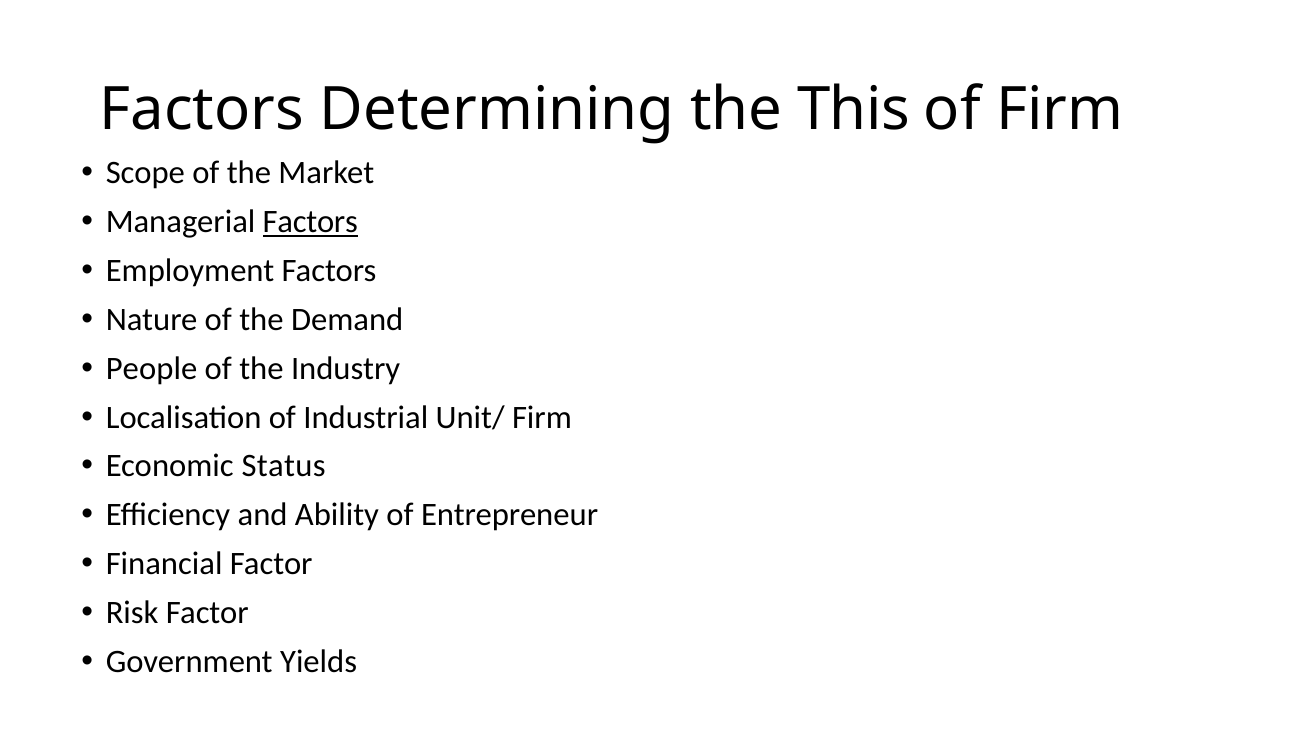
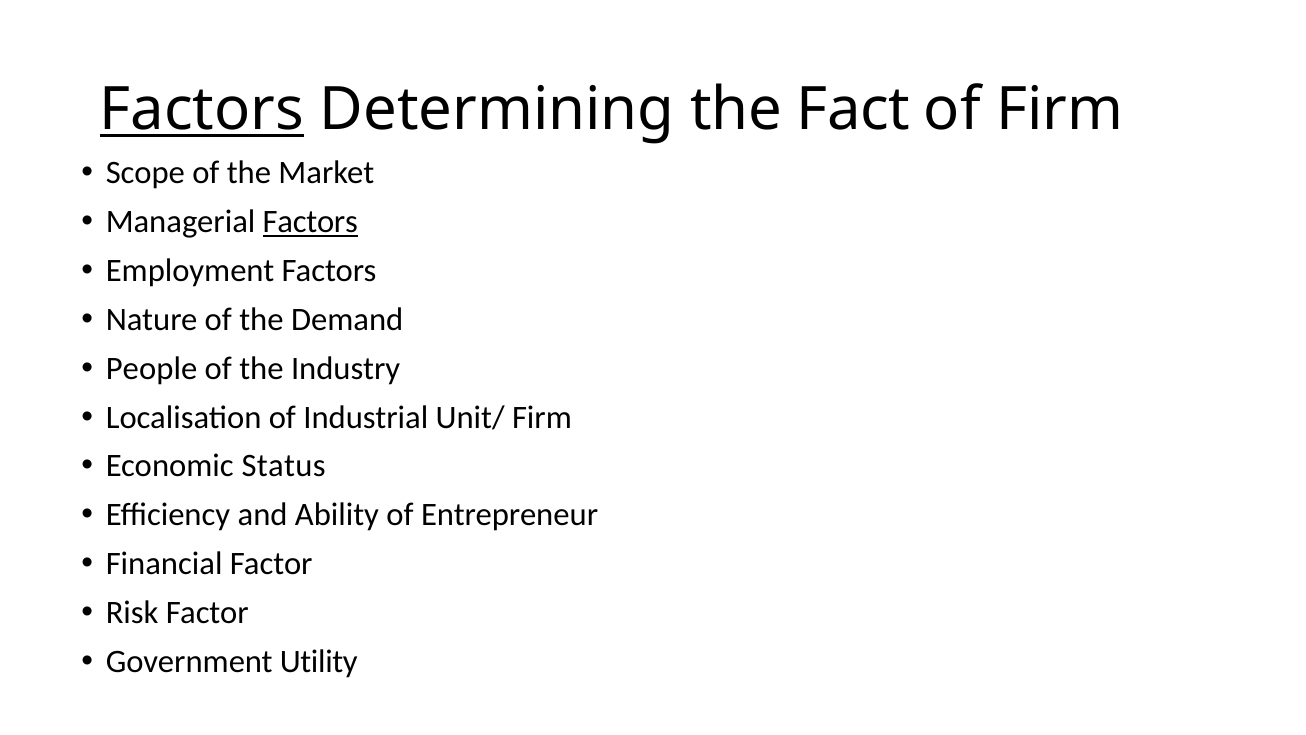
Factors underline: none -> present (202, 110)
This: This -> Fact (854, 110)
Yields: Yields -> Utility (319, 661)
